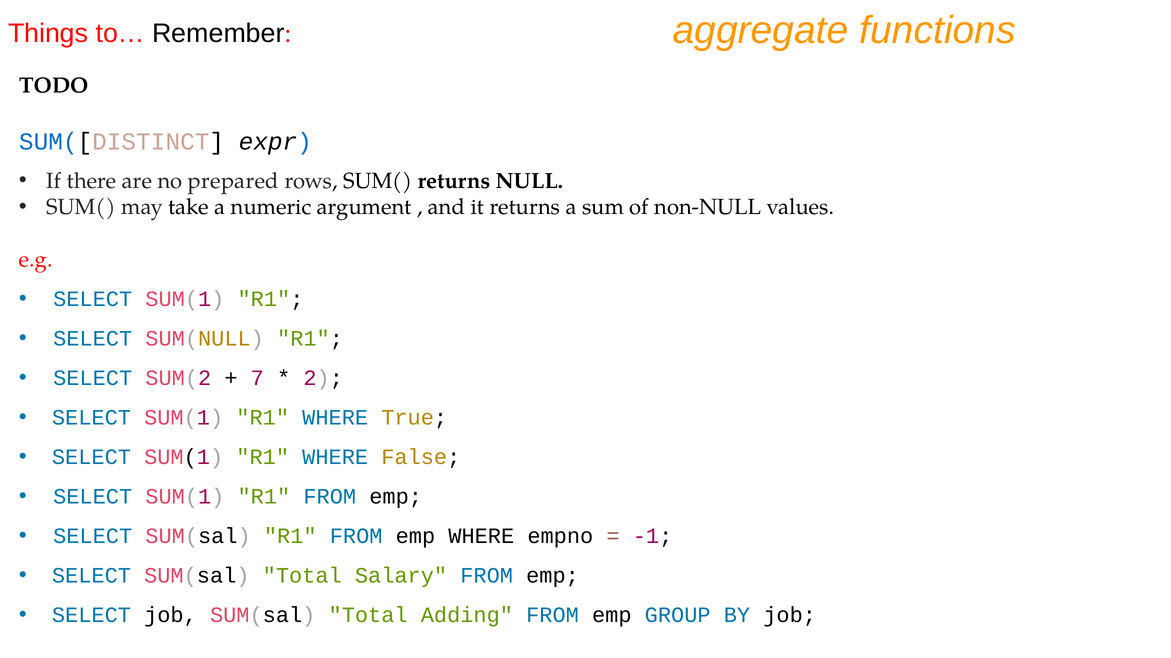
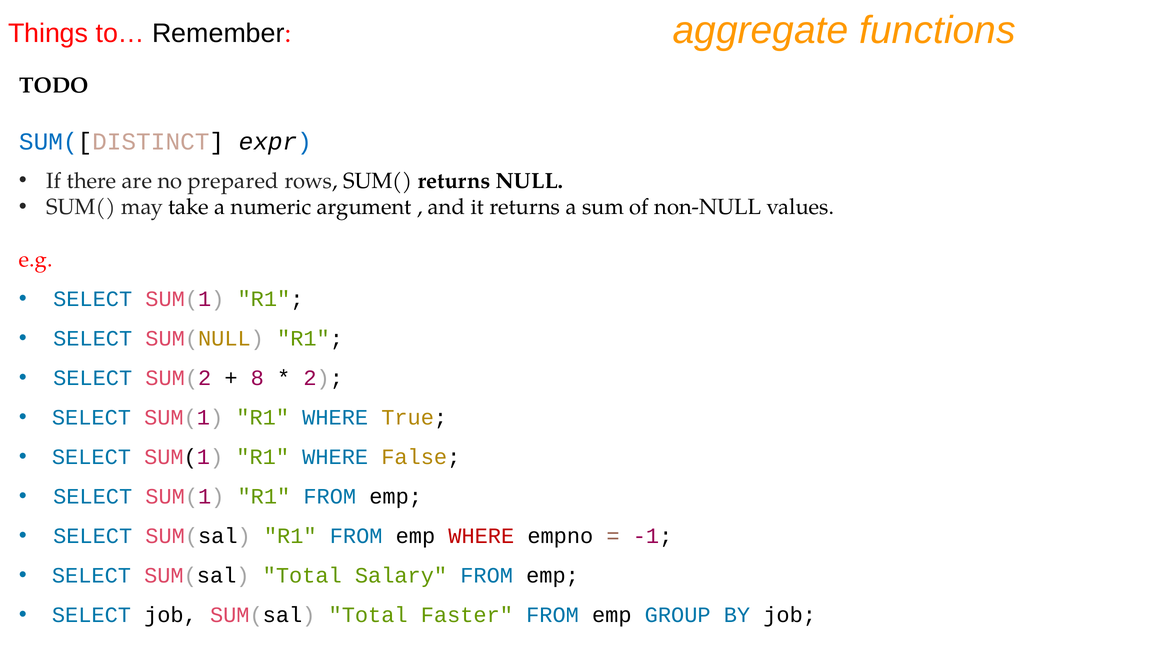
7: 7 -> 8 (257, 379)
WHERE colour: black -> red (481, 537)
Adding: Adding -> Faster (467, 616)
